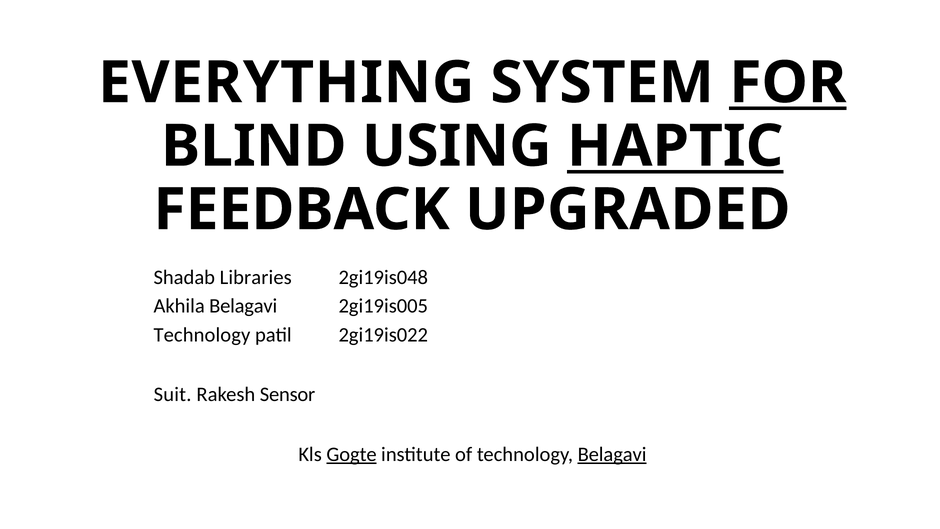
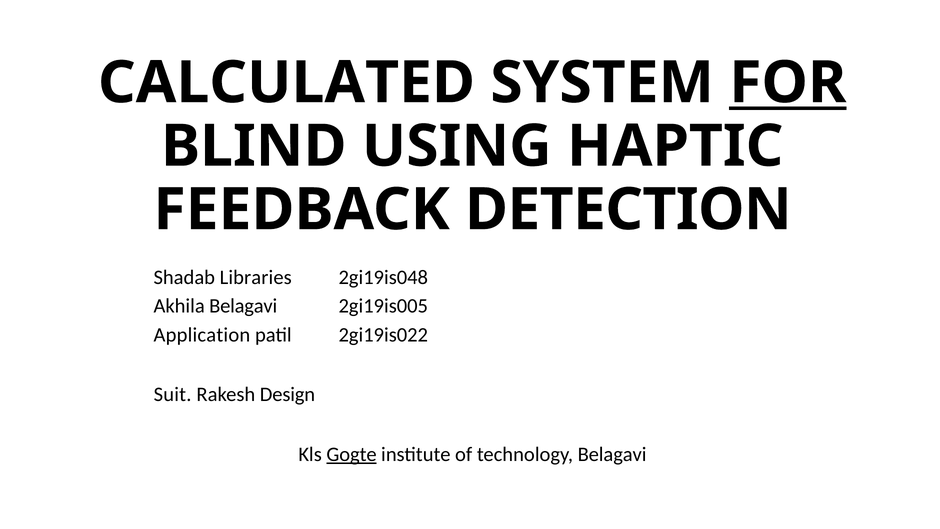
EVERYTHING: EVERYTHING -> CALCULATED (286, 83)
HAPTIC underline: present -> none (675, 146)
UPGRADED: UPGRADED -> DETECTION (628, 210)
Technology: Technology -> Application (202, 335)
Sensor: Sensor -> Design (288, 394)
Belagavi underline: present -> none (612, 454)
